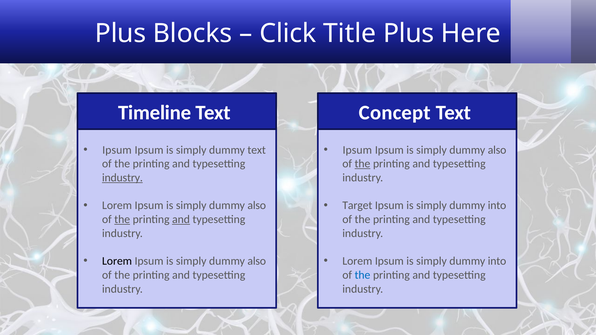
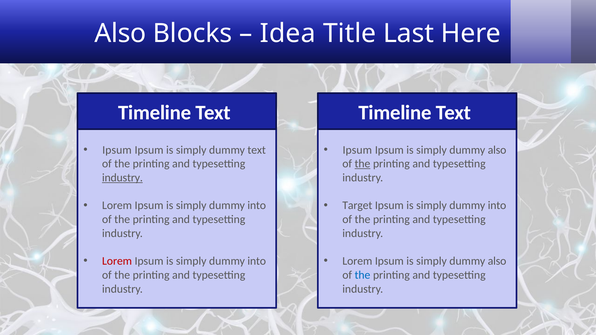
Plus: Plus -> Also (120, 33)
Click: Click -> Idea (288, 33)
Title Plus: Plus -> Last (408, 33)
Concept: Concept -> Timeline (395, 113)
also: also -> into (257, 206)
the underline: present -> none (122, 220)
and underline: present -> none (181, 220)
Lorem colour: black -> red (117, 261)
also: also -> into (257, 261)
into: into -> also (497, 261)
